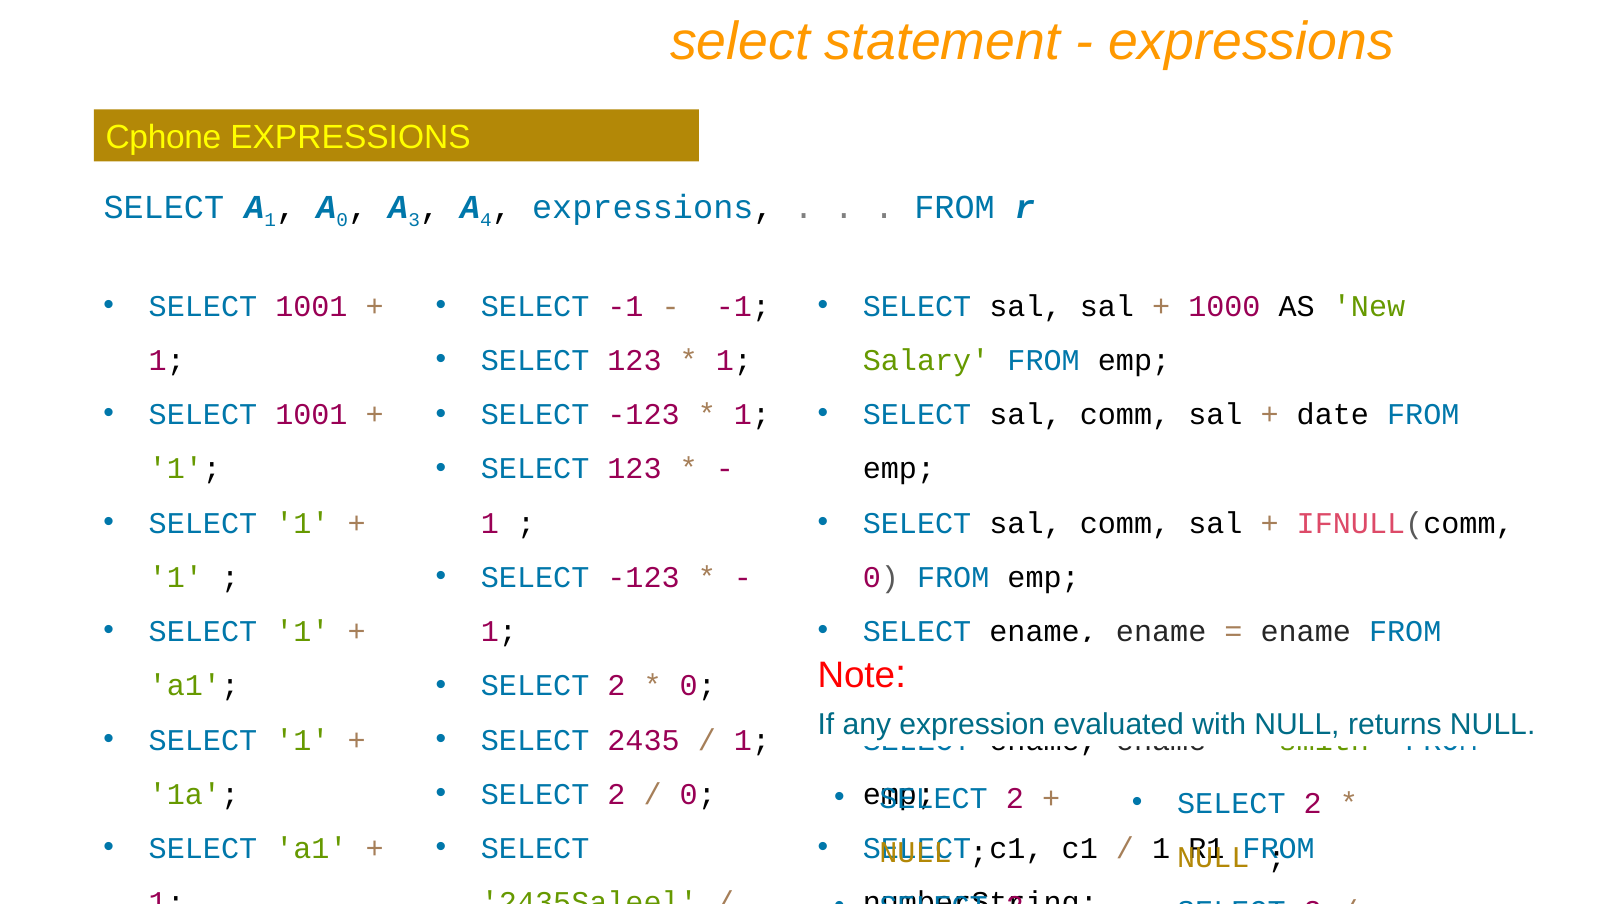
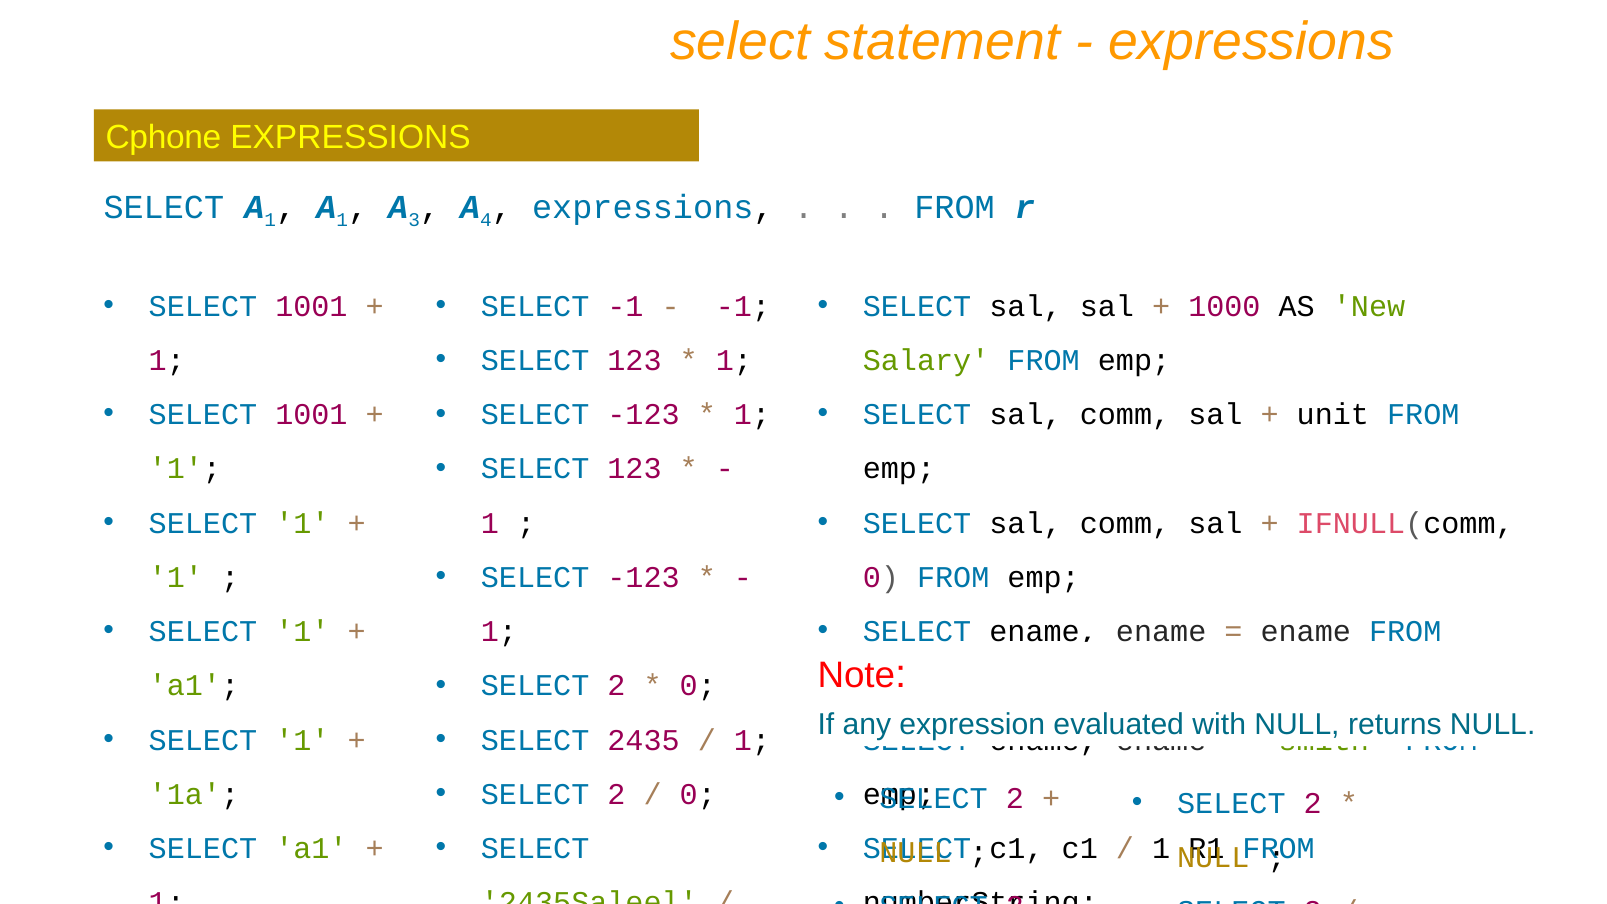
0: 0 -> 1 (342, 220)
date: date -> unit (1333, 415)
